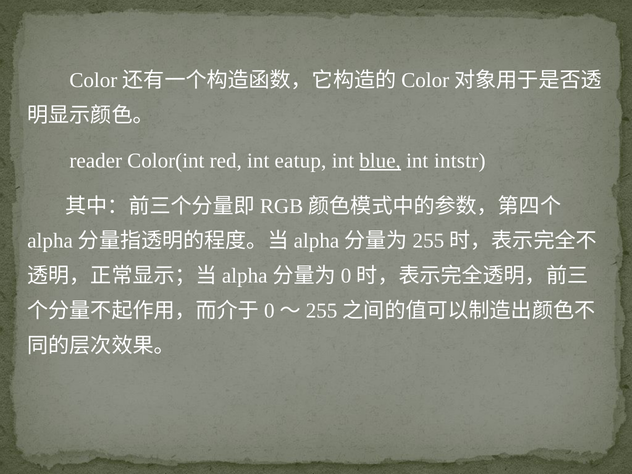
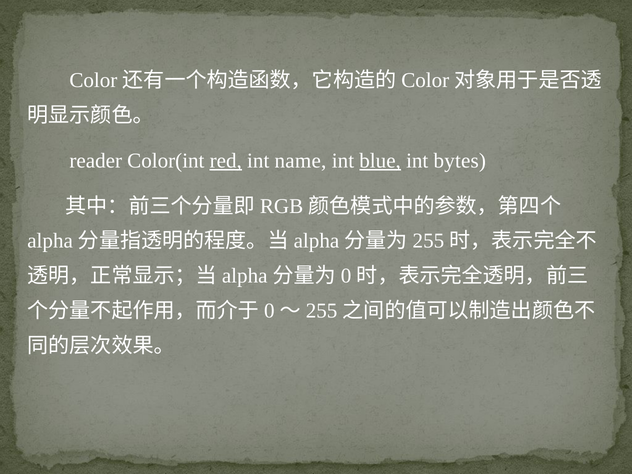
red underline: none -> present (226, 161)
eatup: eatup -> name (300, 161)
intstr: intstr -> bytes (460, 161)
